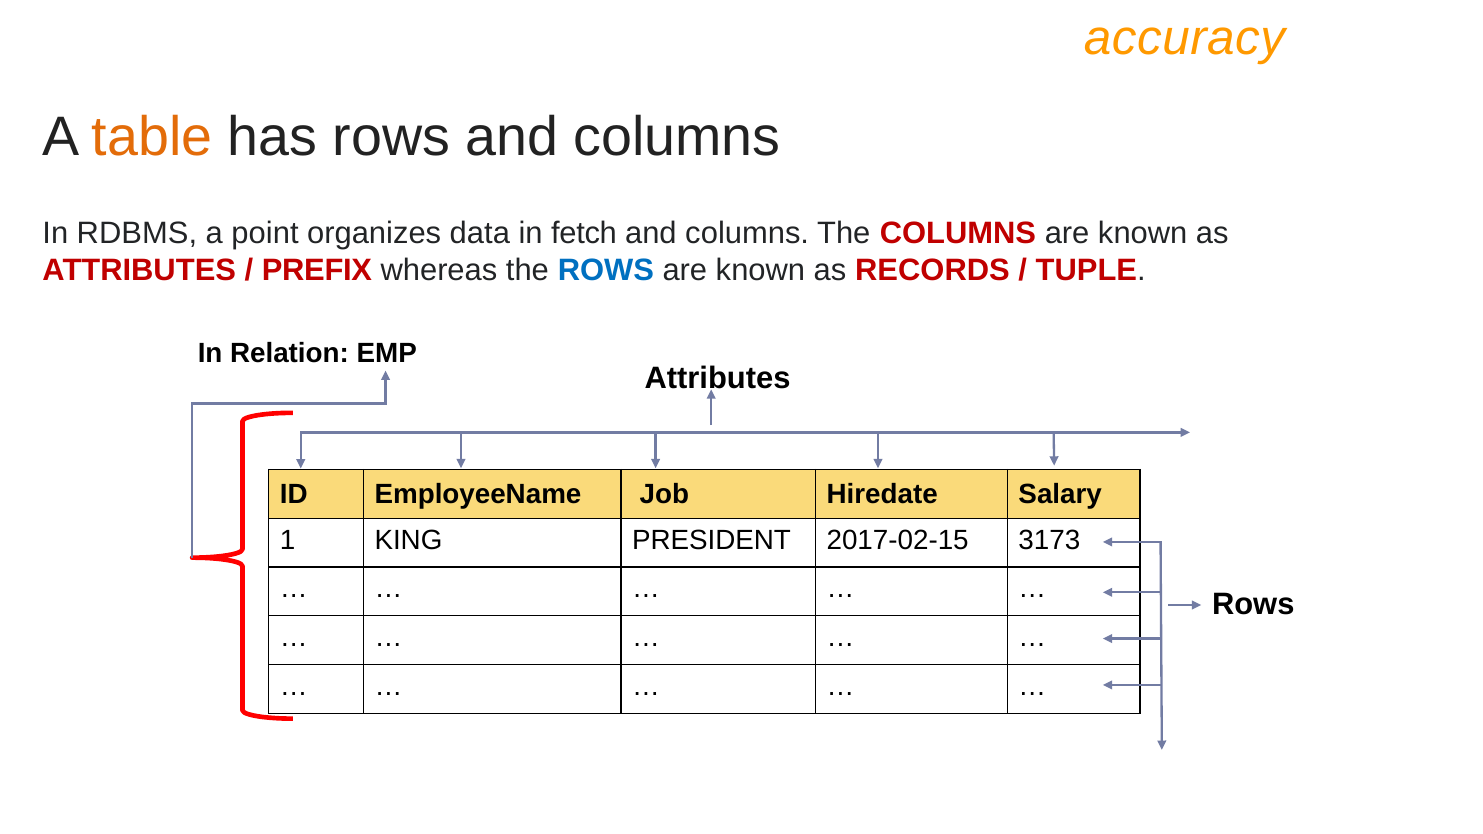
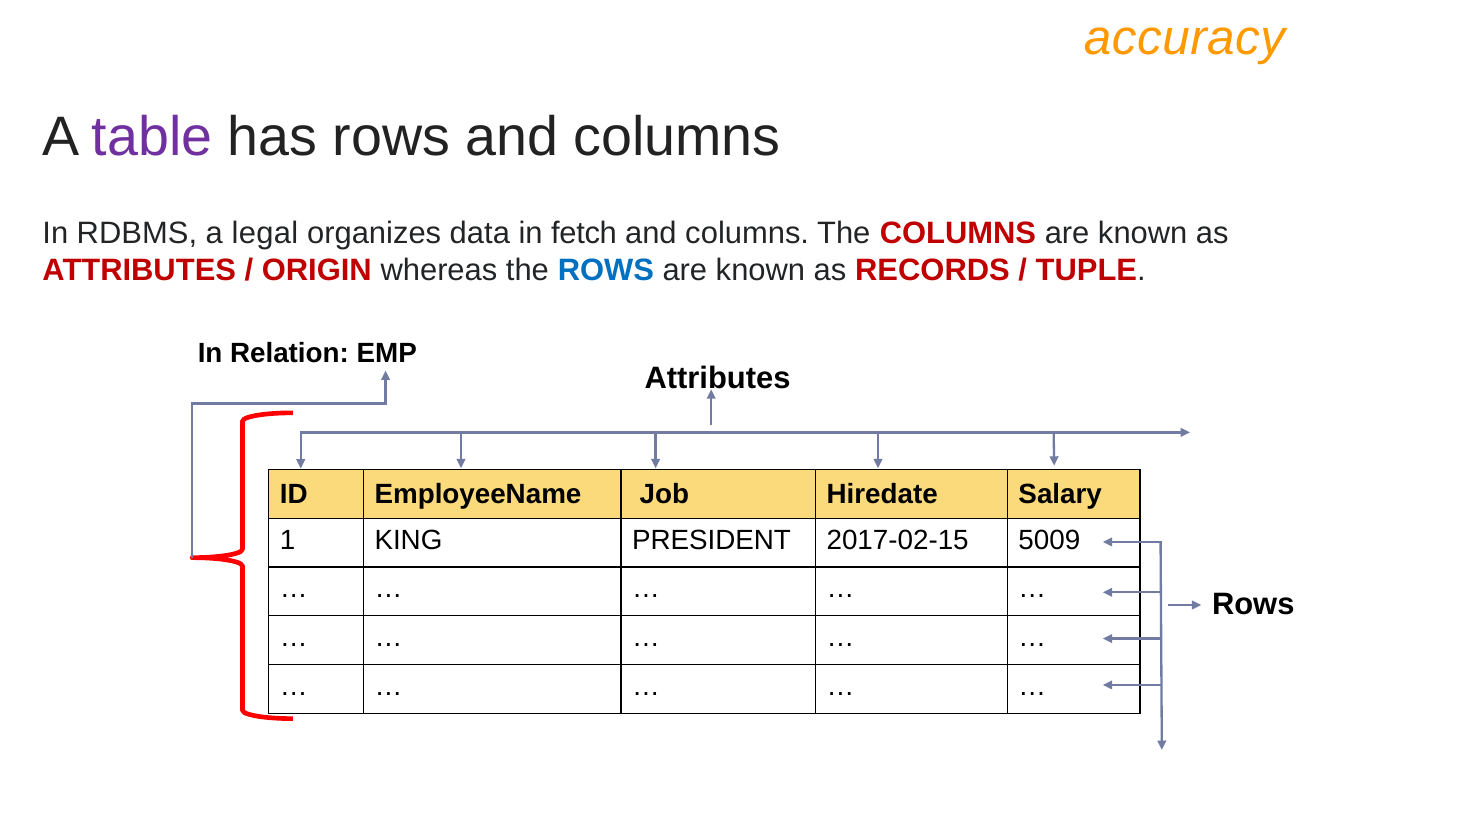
table colour: orange -> purple (152, 137)
point: point -> legal (265, 233)
PREFIX: PREFIX -> ORIGIN (317, 270)
3173: 3173 -> 5009 (1049, 540)
